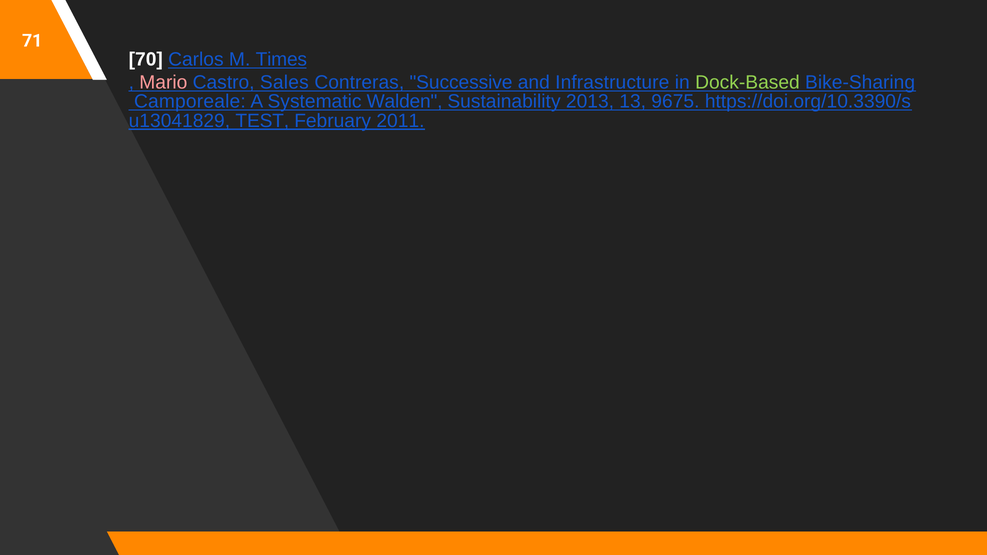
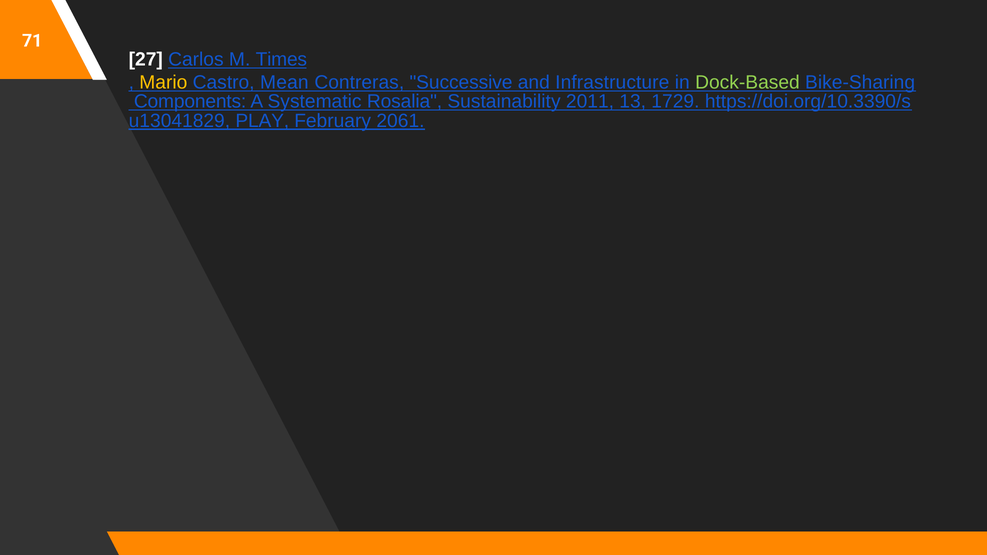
70: 70 -> 27 (146, 59)
Mario colour: pink -> yellow (163, 82)
Sales: Sales -> Mean (284, 82)
Camporeale: Camporeale -> Components (190, 102)
Walden: Walden -> Rosalia (405, 102)
2013: 2013 -> 2011 (590, 102)
9675: 9675 -> 1729 (675, 102)
TEST: TEST -> PLAY (262, 121)
2011: 2011 -> 2061 (400, 121)
